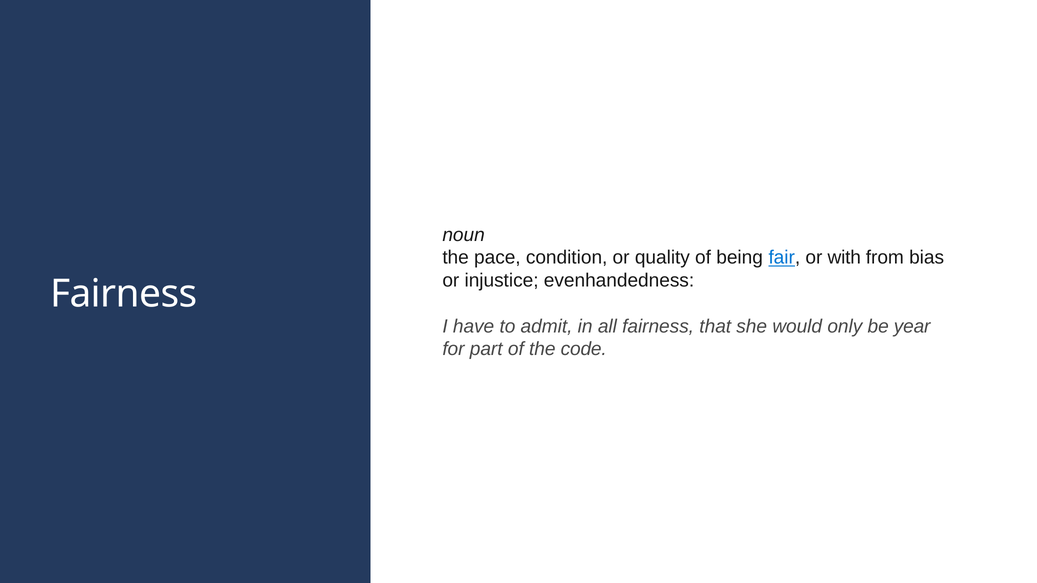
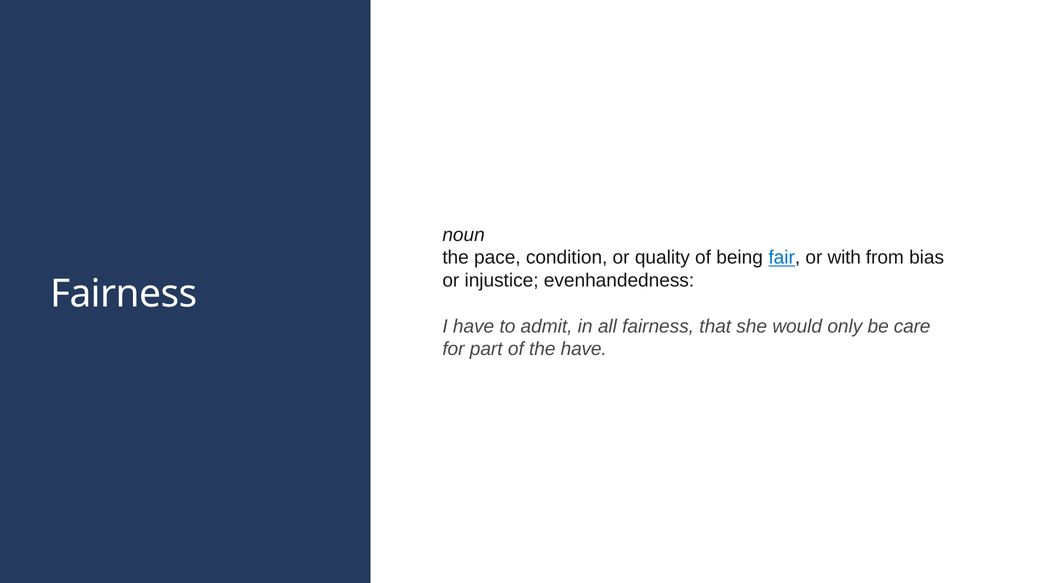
year: year -> care (912, 326)
the code: code -> have (584, 349)
